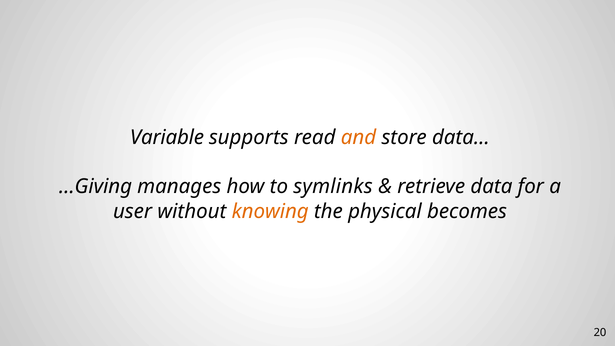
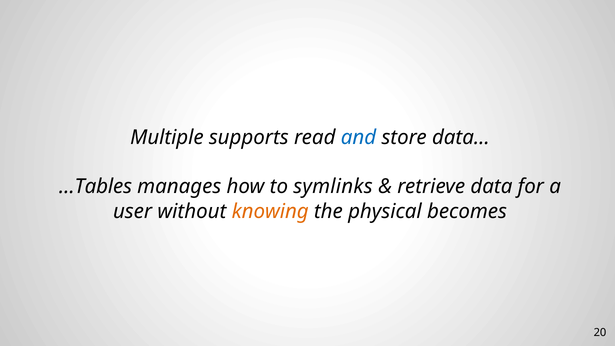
Variable: Variable -> Multiple (167, 137)
and colour: orange -> blue (359, 137)
…Giving: …Giving -> …Tables (96, 187)
